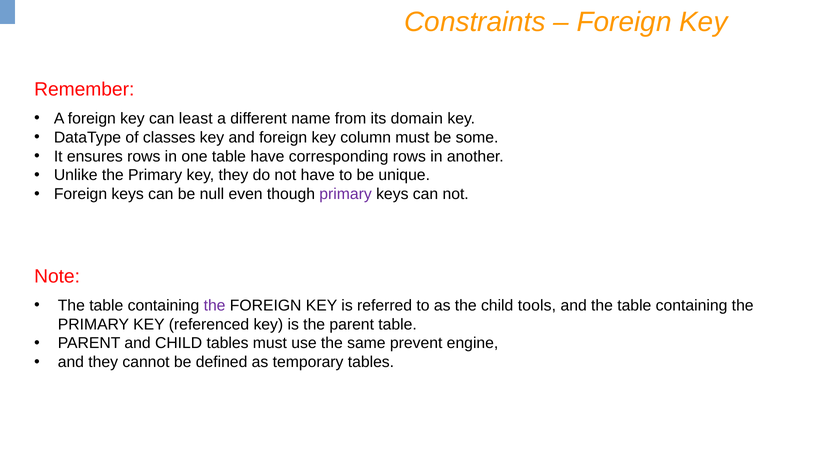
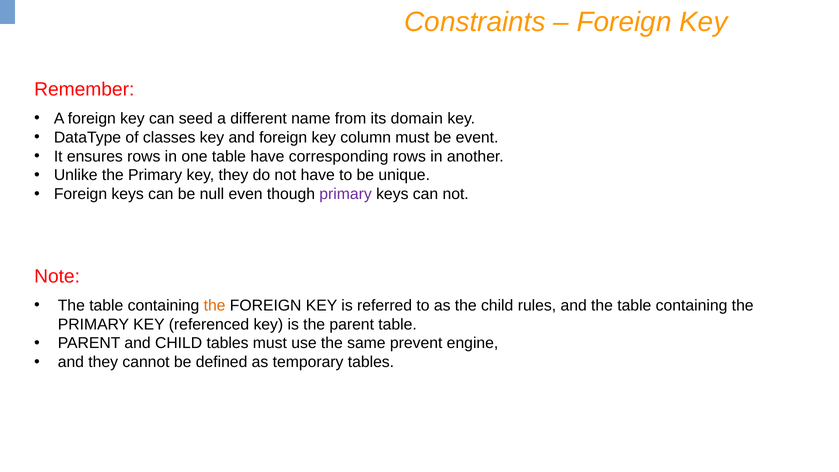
least: least -> seed (196, 119)
some: some -> event (477, 138)
the colour: purple -> orange (215, 305)
tools: tools -> rules (537, 305)
